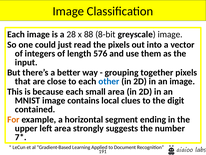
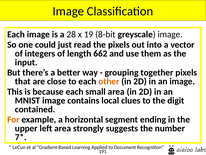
88: 88 -> 19 (89, 34)
576: 576 -> 662 (100, 53)
other colour: blue -> orange (109, 81)
